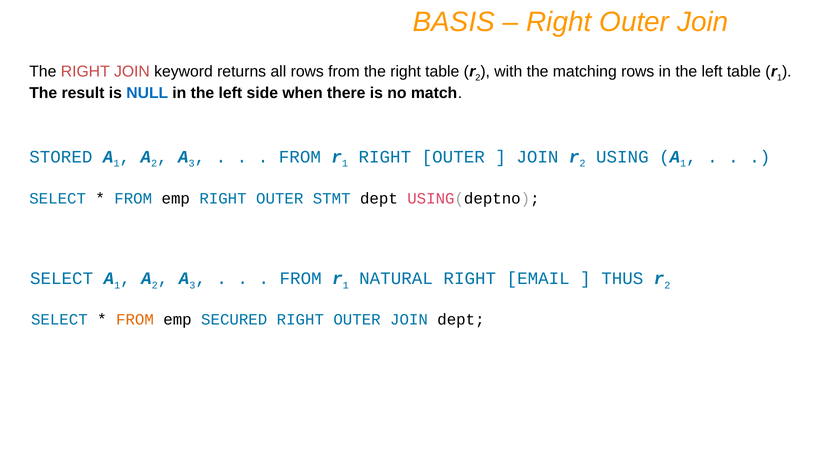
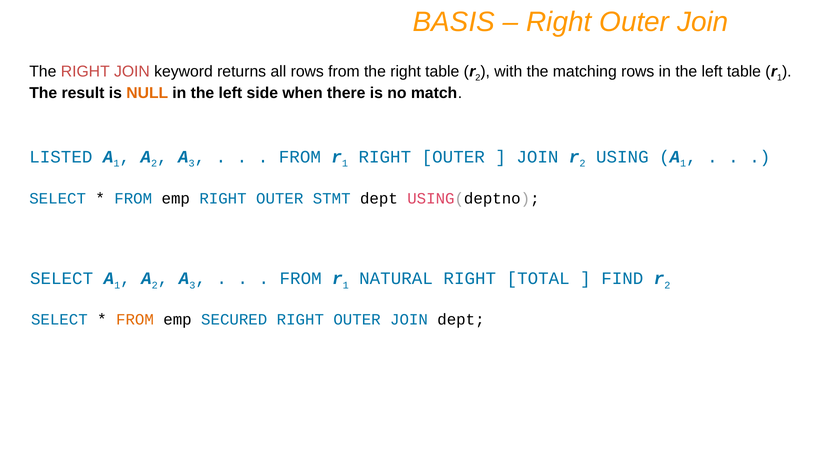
NULL colour: blue -> orange (147, 93)
STORED: STORED -> LISTED (61, 157)
EMAIL: EMAIL -> TOTAL (538, 278)
THUS: THUS -> FIND (622, 278)
